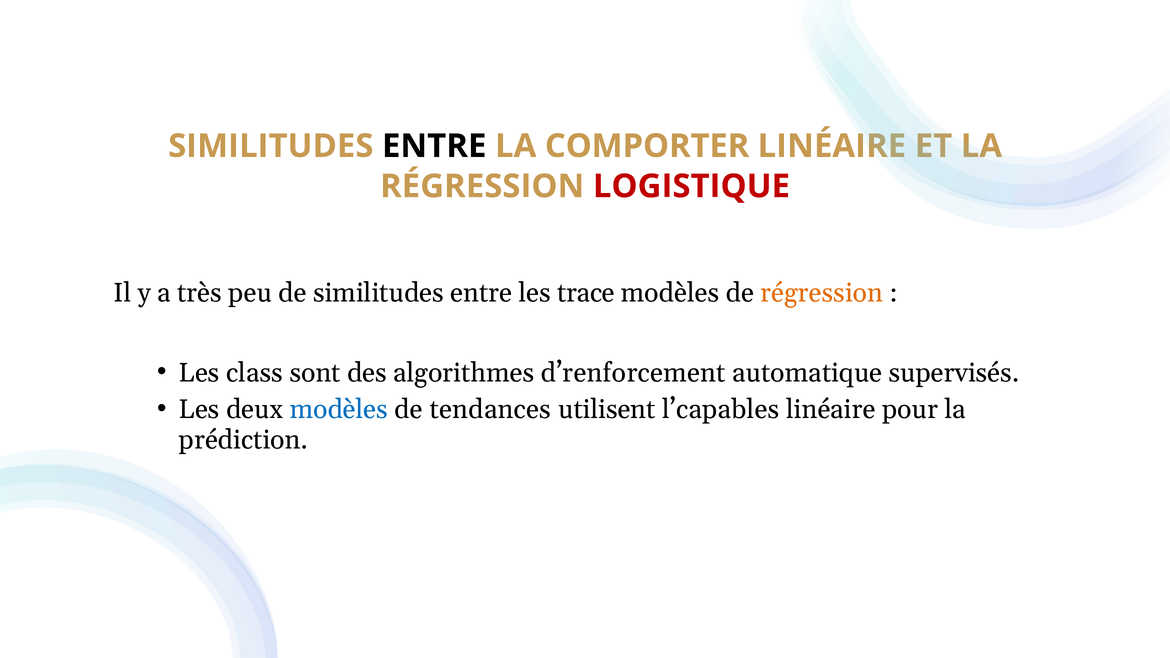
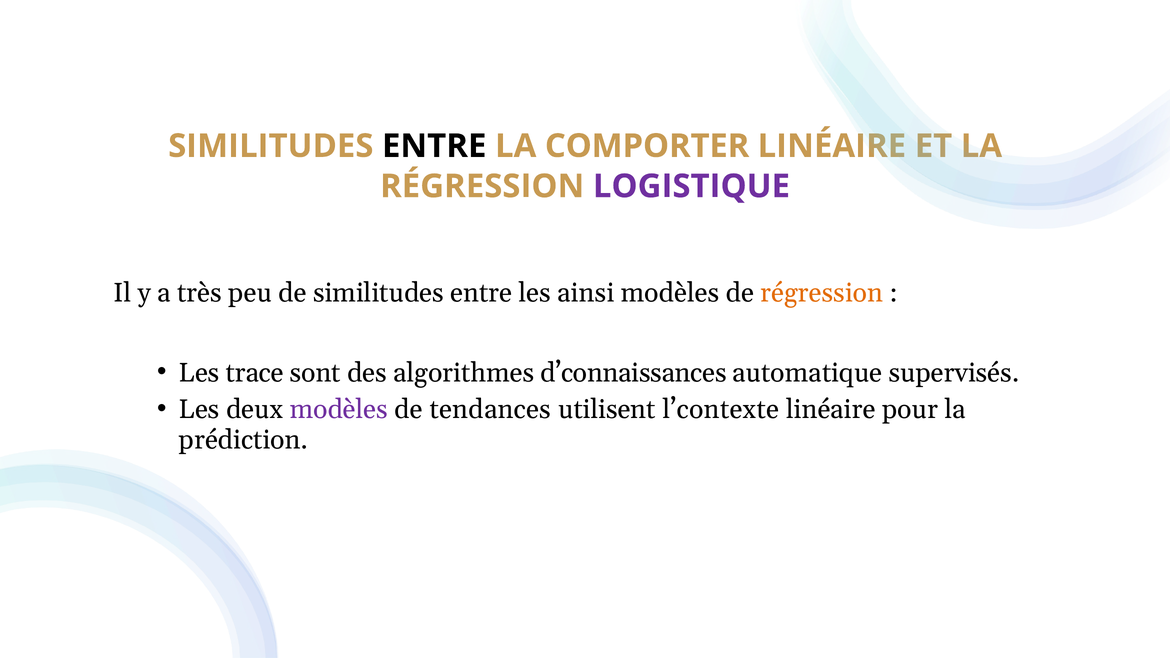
LOGISTIQUE colour: red -> purple (691, 186)
trace: trace -> ainsi (586, 293)
class: class -> trace (255, 373)
d’renforcement: d’renforcement -> d’connaissances (633, 373)
modèles colour: blue -> purple (339, 410)
l’capables: l’capables -> l’contexte (721, 410)
